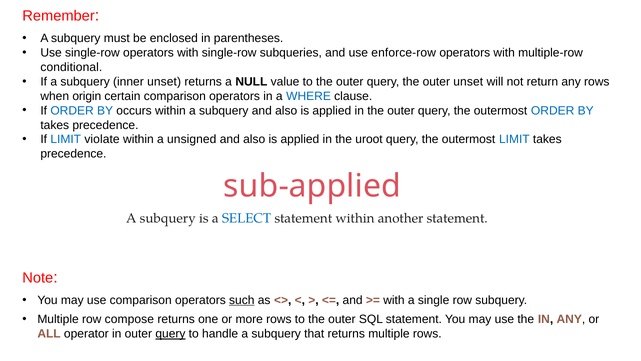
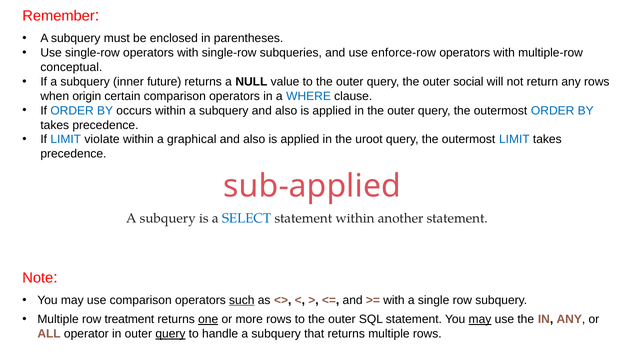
conditional: conditional -> conceptual (71, 67)
inner unset: unset -> future (164, 82)
outer unset: unset -> social (468, 82)
unsigned: unsigned -> graphical (192, 139)
compose: compose -> treatment (129, 319)
one underline: none -> present (208, 319)
may underline: none -> present (480, 319)
